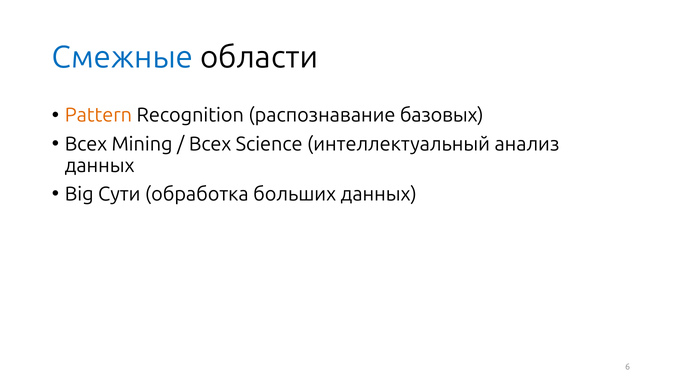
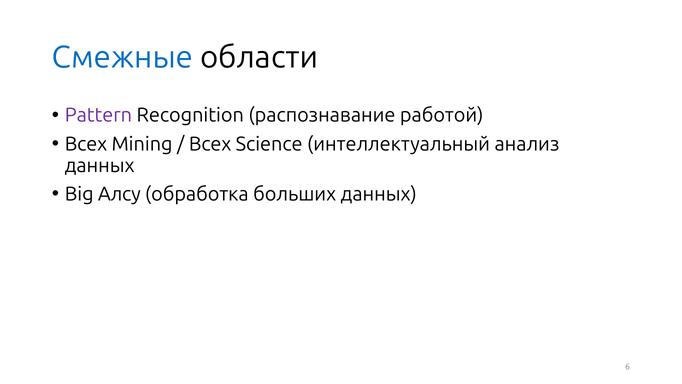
Pattern colour: orange -> purple (98, 115)
базовых: базовых -> работой (442, 115)
Сути: Сути -> Алсу (119, 194)
